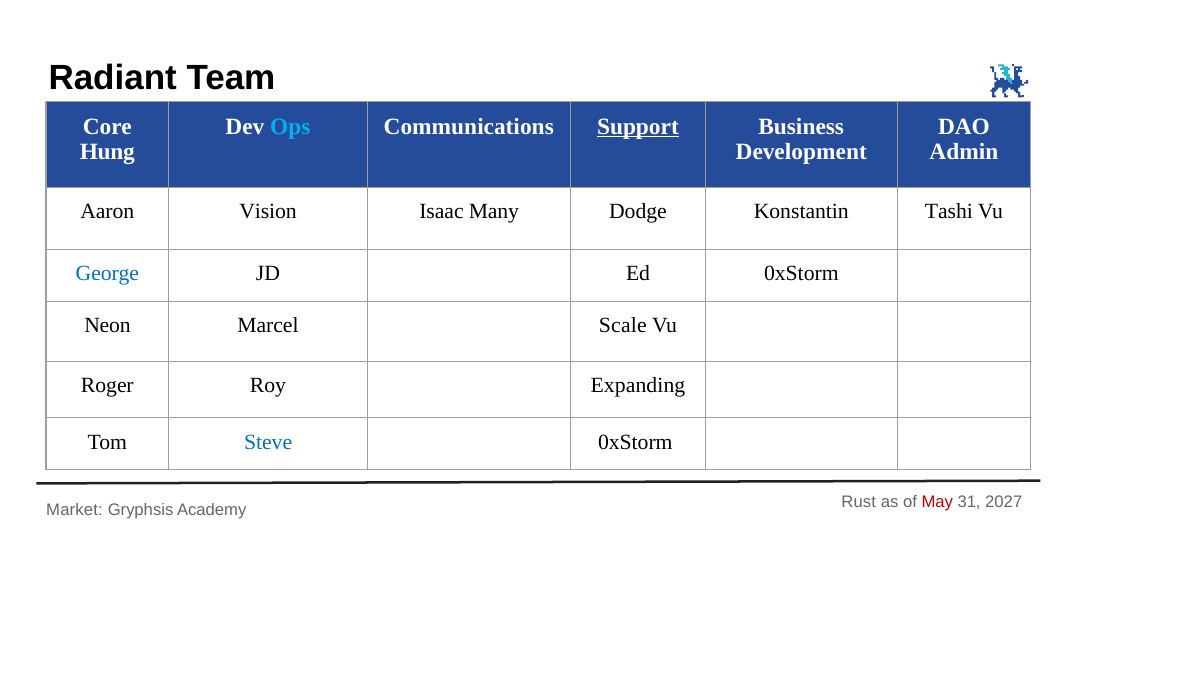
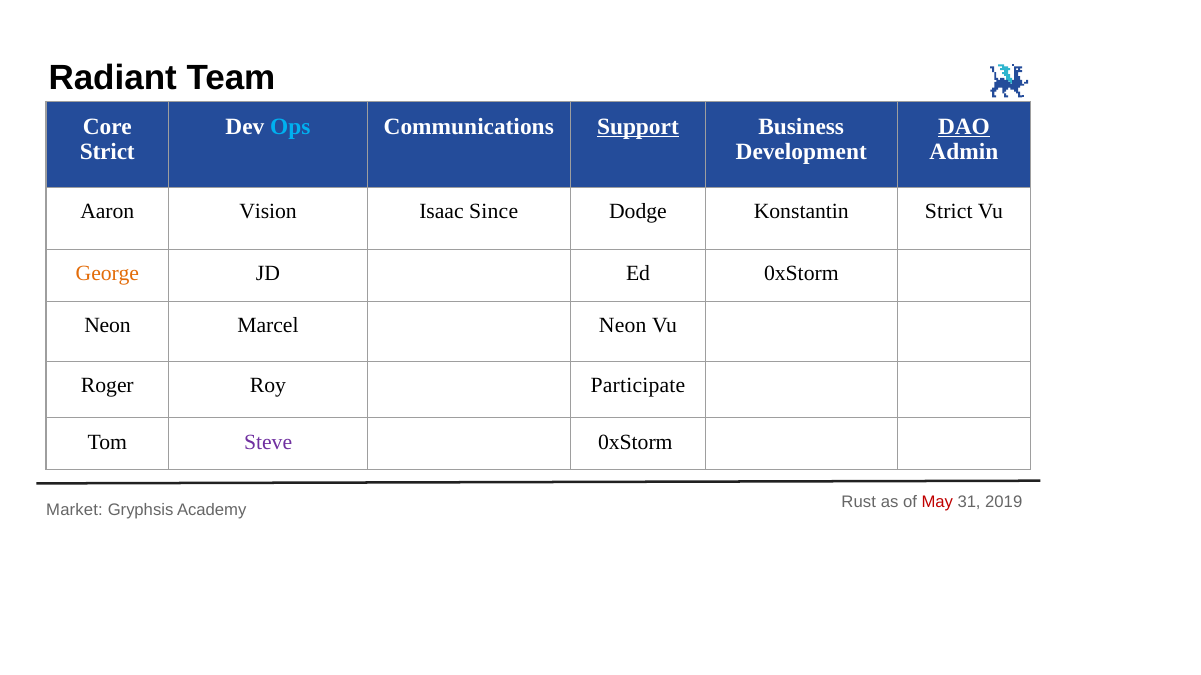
DAO underline: none -> present (964, 127)
Hung: Hung -> Strict (107, 152)
Many: Many -> Since (494, 212)
Konstantin Tashi: Tashi -> Strict (949, 212)
George colour: blue -> orange (107, 274)
Marcel Scale: Scale -> Neon (623, 326)
Expanding: Expanding -> Participate (638, 385)
Steve colour: blue -> purple (268, 442)
2027: 2027 -> 2019 (1004, 502)
